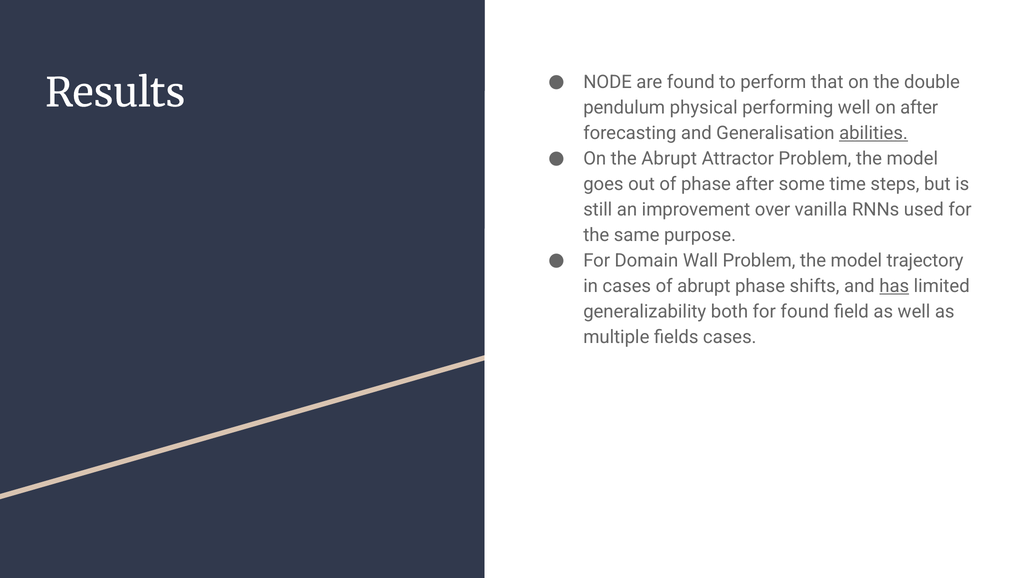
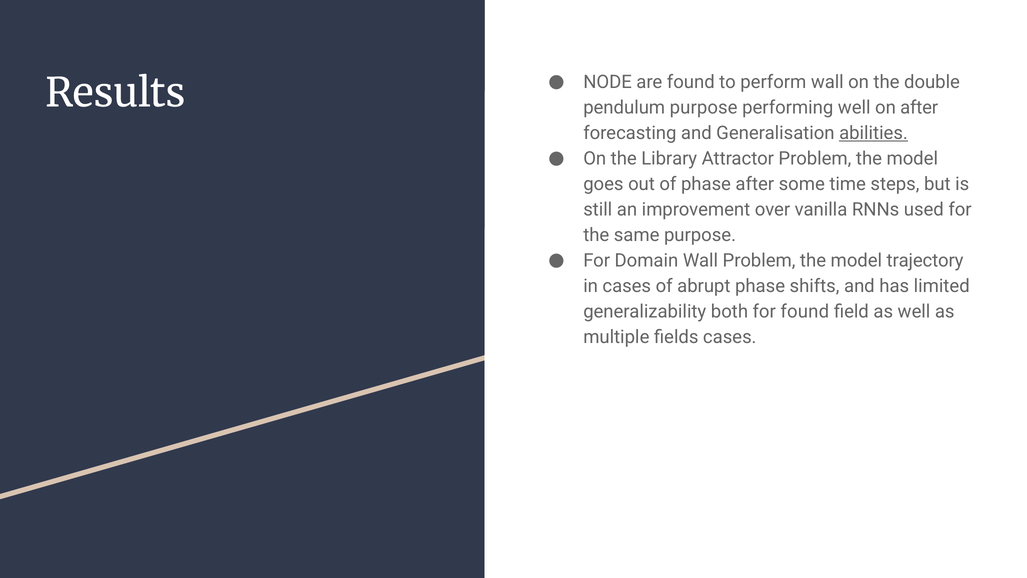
perform that: that -> wall (827, 82)
pendulum physical: physical -> purpose (704, 108)
the Abrupt: Abrupt -> Library (669, 159)
has underline: present -> none (894, 286)
